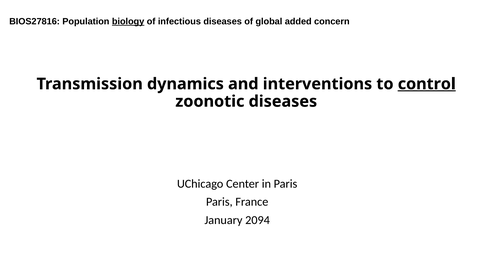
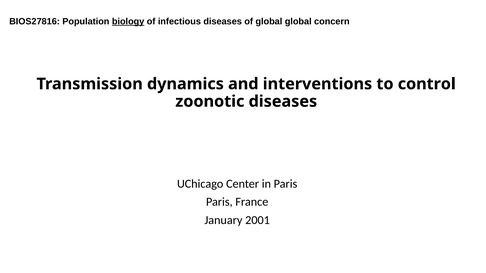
global added: added -> global (298, 21)
control underline: present -> none (427, 84)
2094: 2094 -> 2001 (258, 220)
